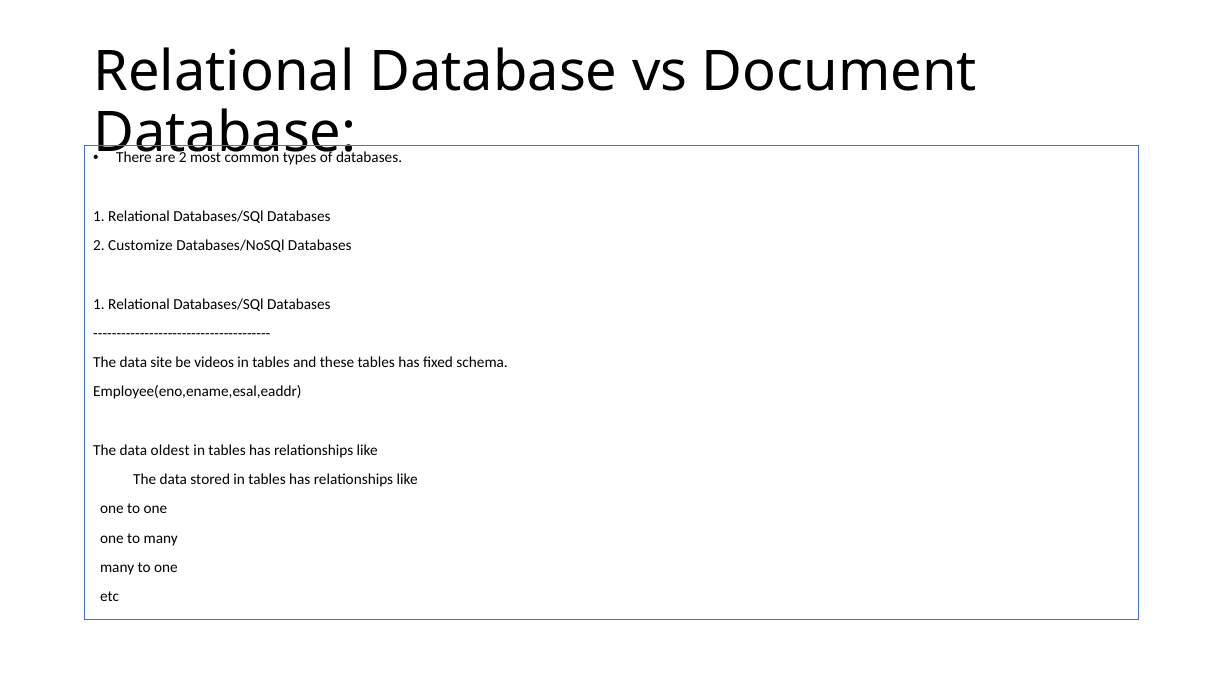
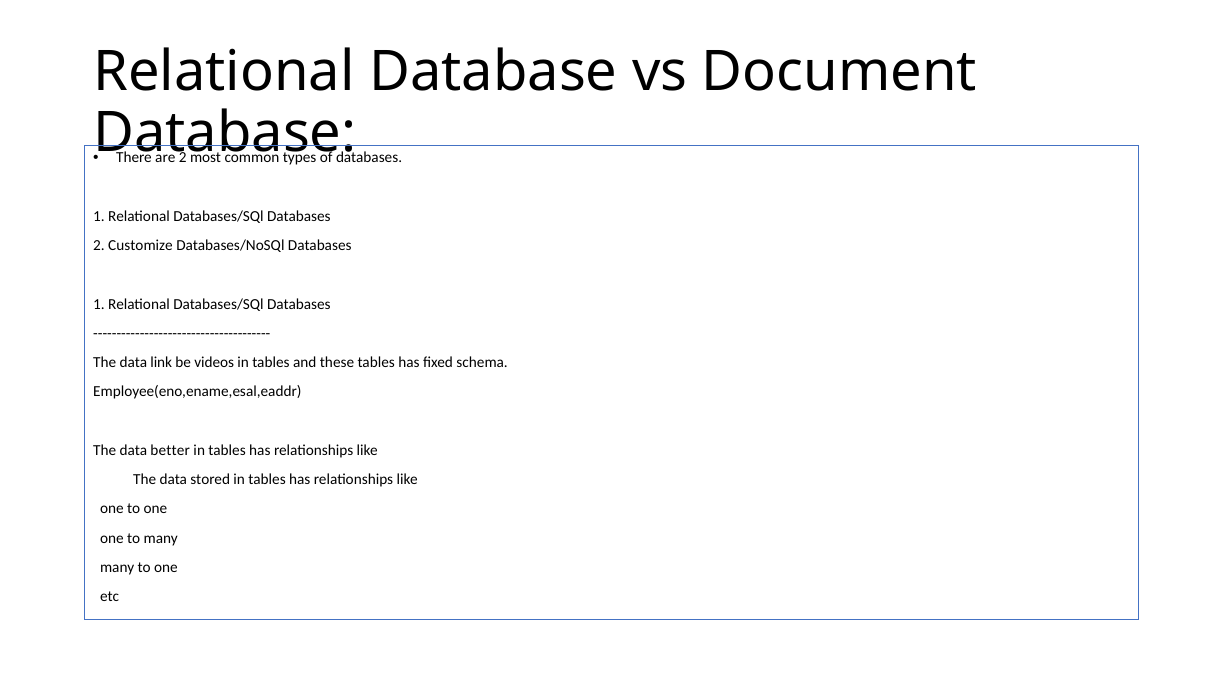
site: site -> link (161, 363)
oldest: oldest -> better (170, 450)
